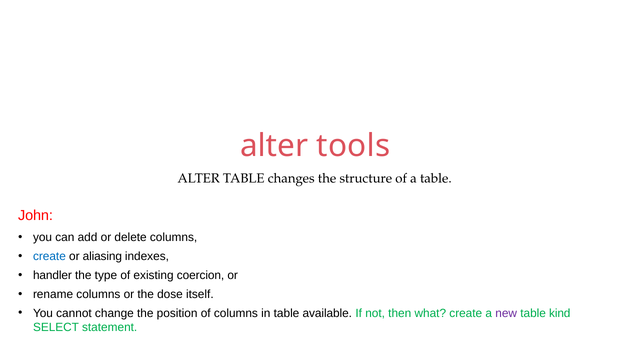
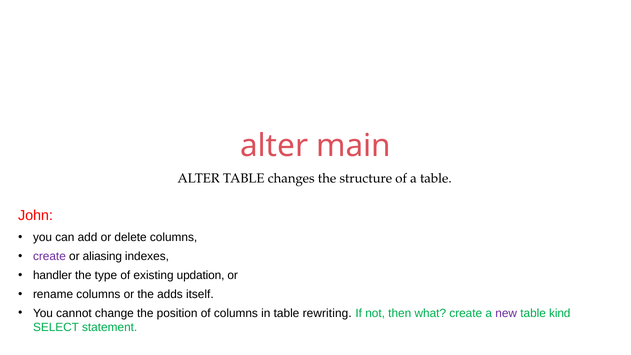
tools: tools -> main (354, 146)
create colour: blue -> purple (49, 256)
coercion: coercion -> updation (201, 275)
dose: dose -> adds (170, 294)
available: available -> rewriting (327, 313)
